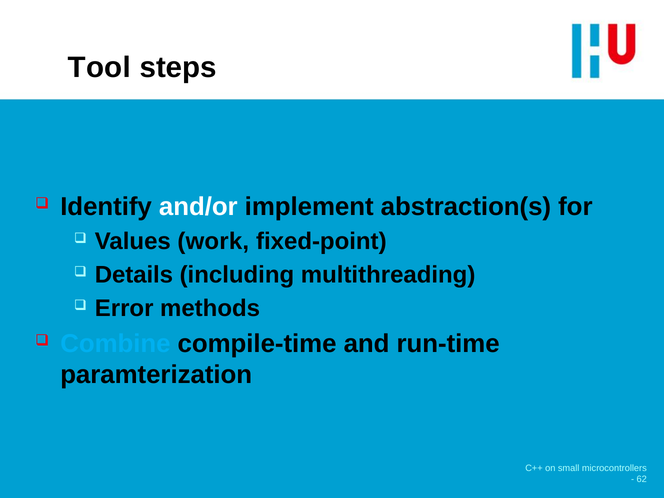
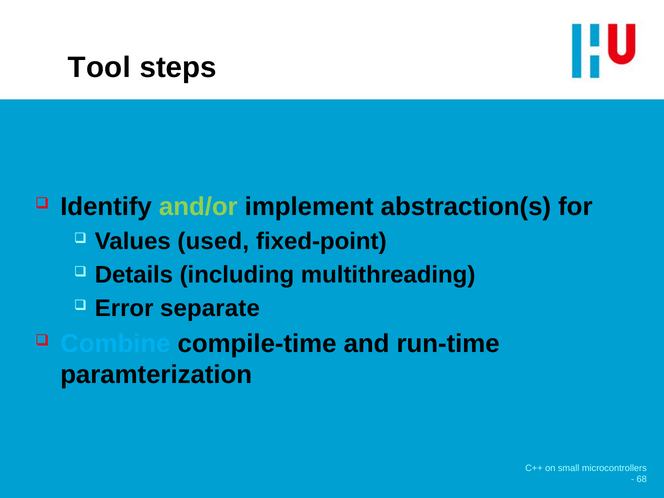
and/or colour: white -> light green (198, 207)
work: work -> used (213, 241)
methods: methods -> separate (210, 309)
62: 62 -> 68 (642, 479)
